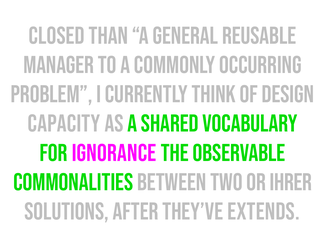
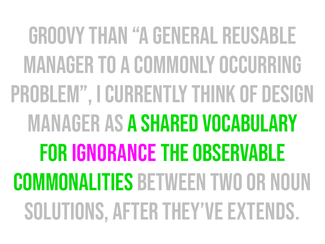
Closed: Closed -> Groovy (57, 36)
capacity: capacity -> manager (64, 124)
ihrer: ihrer -> noun (291, 182)
